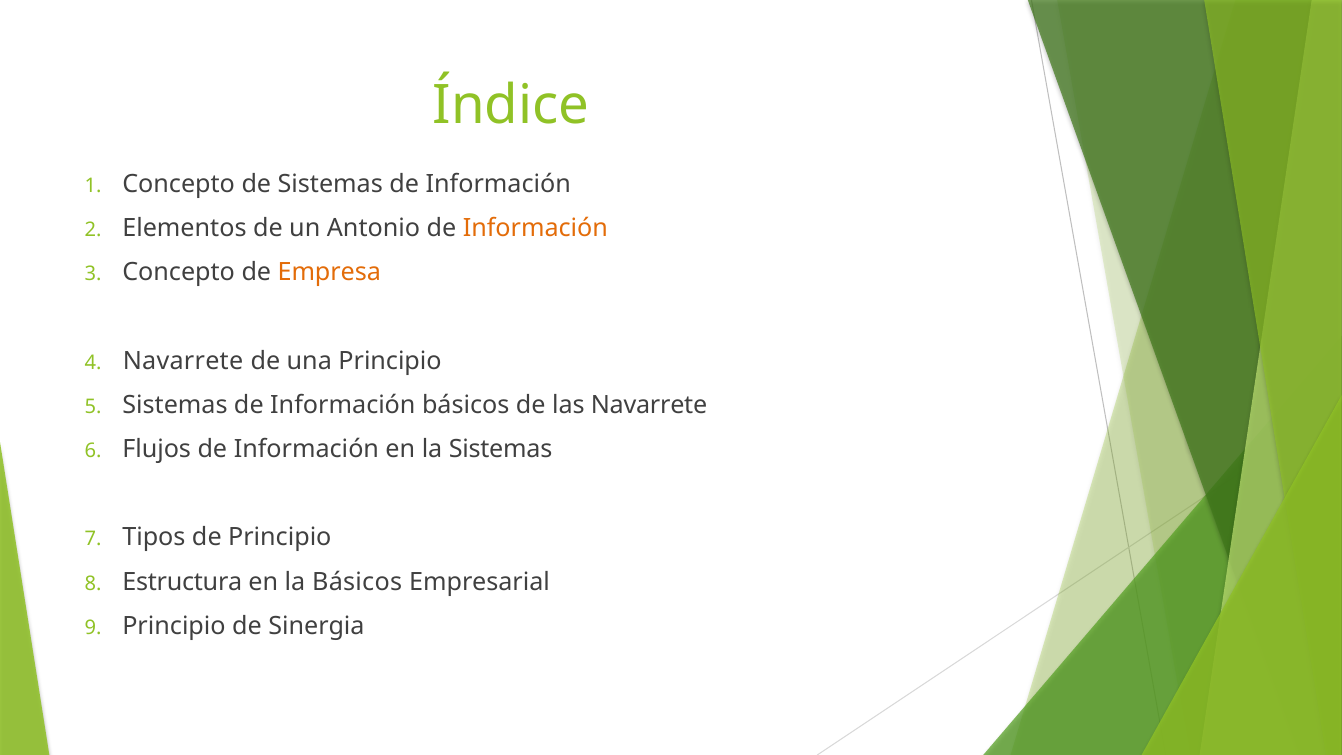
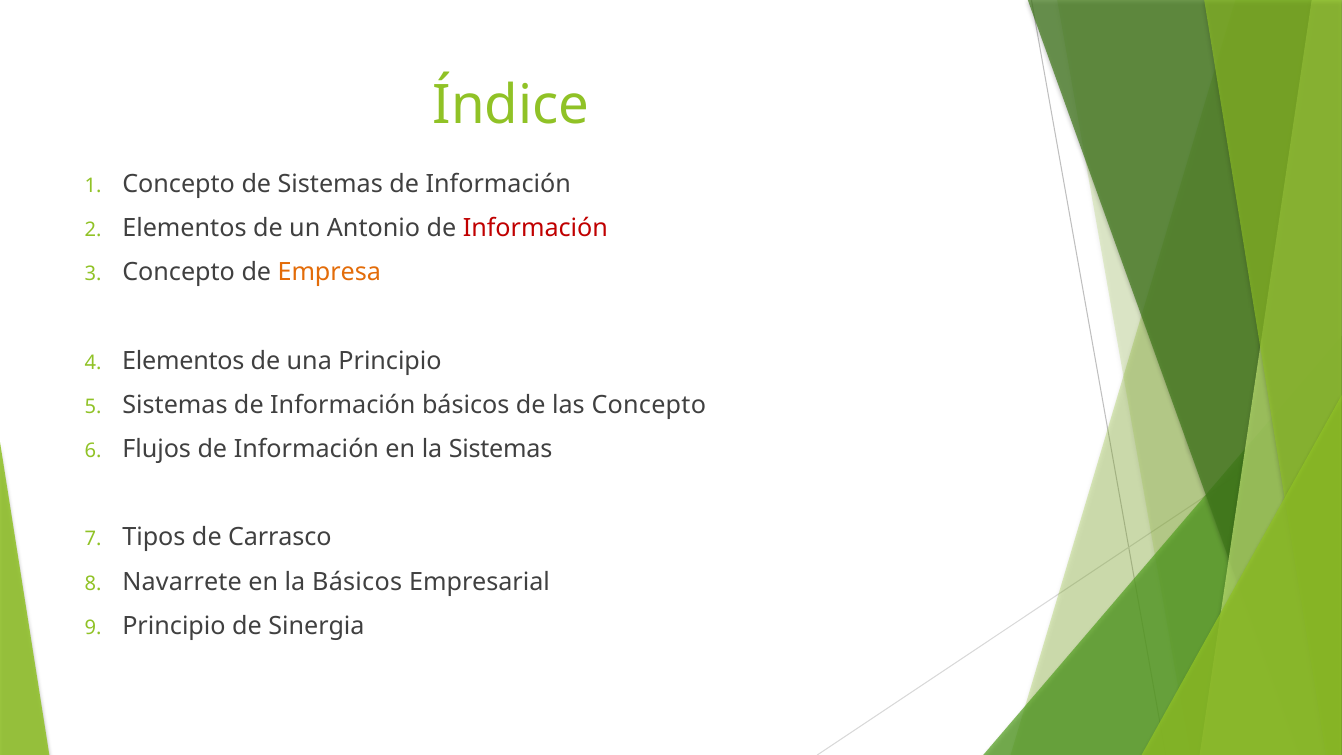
Información colour: orange -> red (535, 228)
Navarrete: Navarrete -> Elementos (183, 361)
las Navarrete: Navarrete -> Concepto (649, 405)
de Principio: Principio -> Carrasco (280, 538)
Estructura: Estructura -> Navarrete (182, 582)
